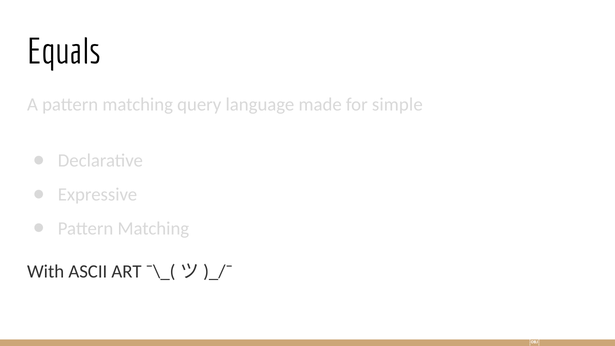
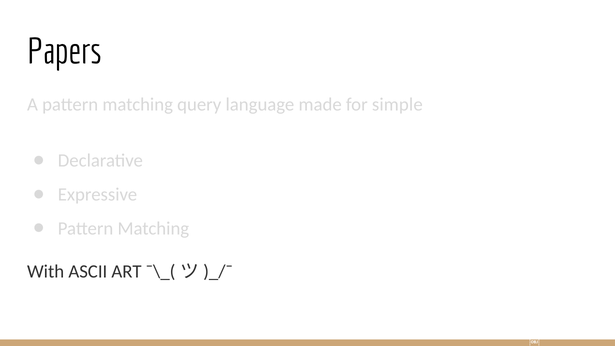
Equals: Equals -> Papers (65, 52)
